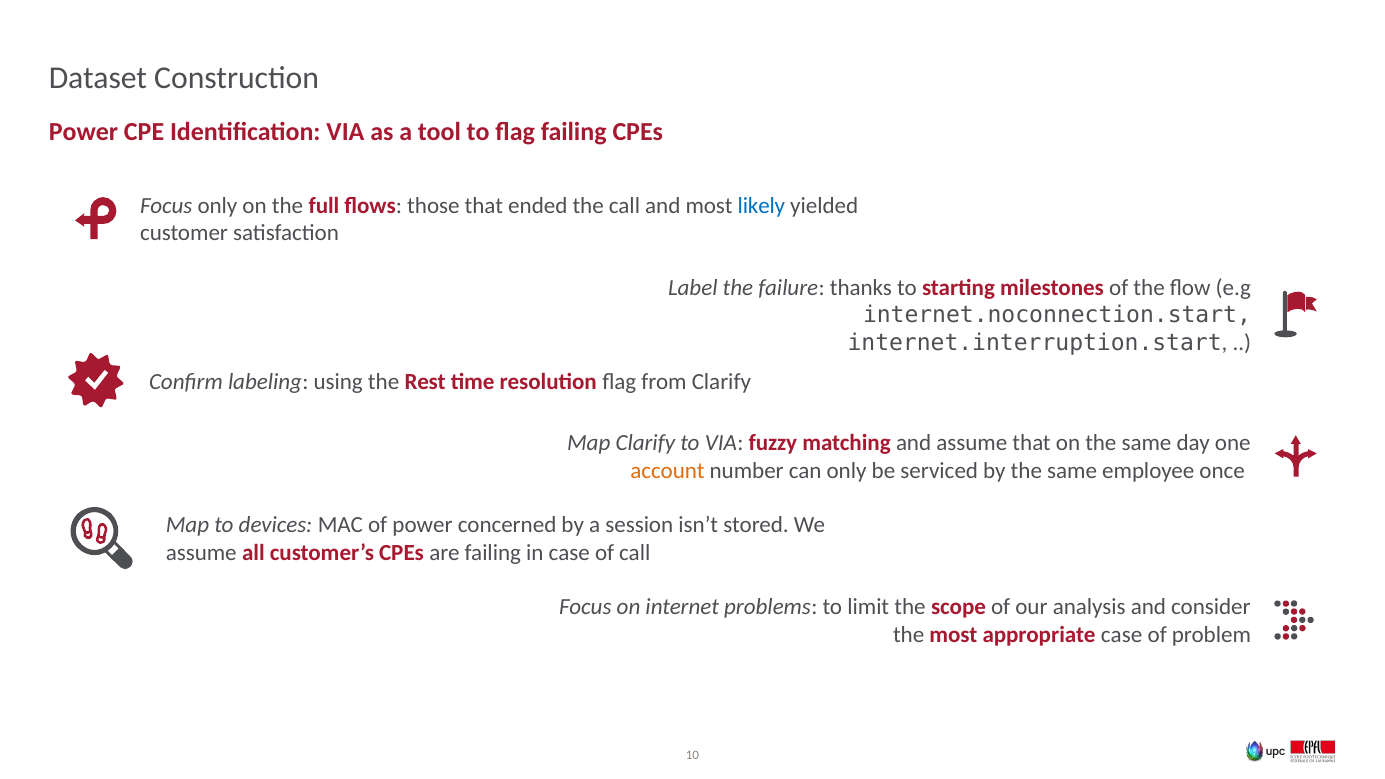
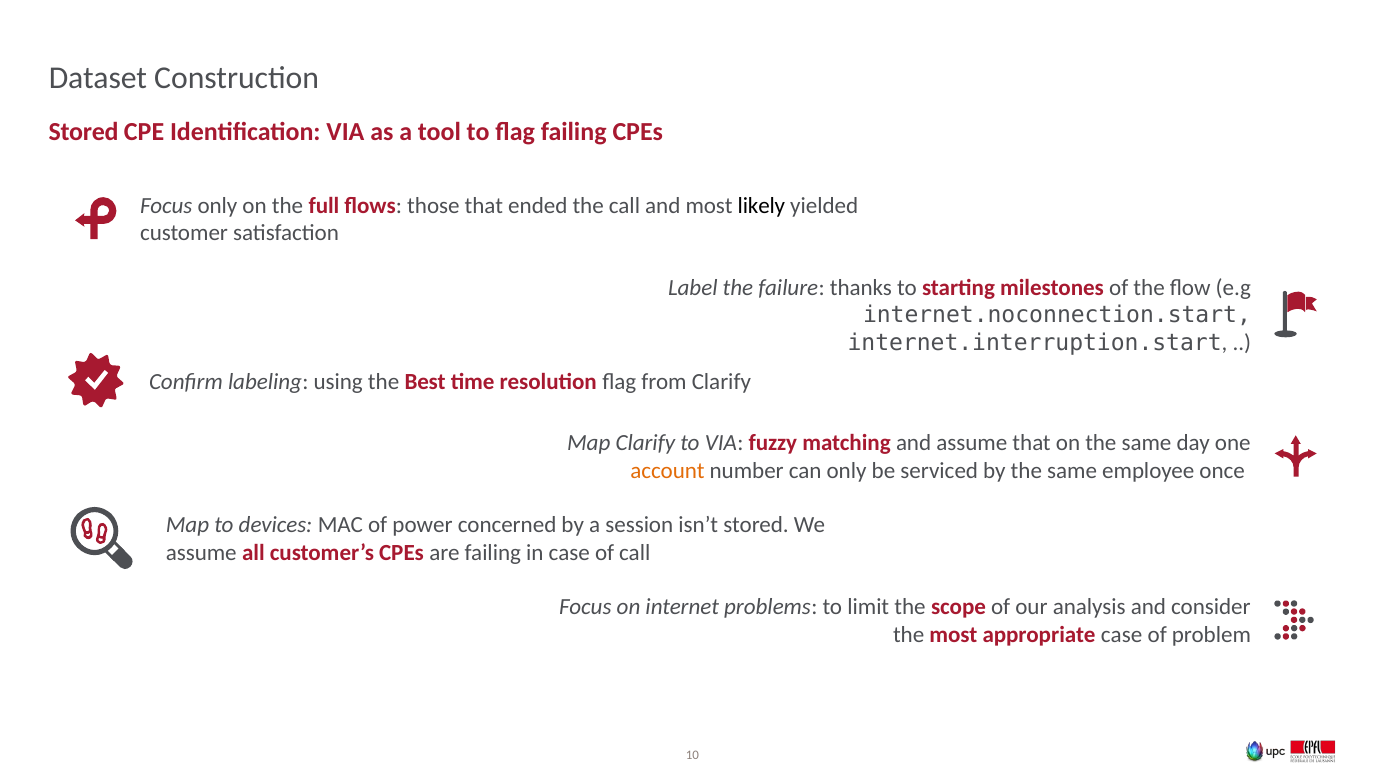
Power: Power -> Stored (84, 132)
likely colour: blue -> black (761, 205)
Rest: Rest -> Best (425, 381)
